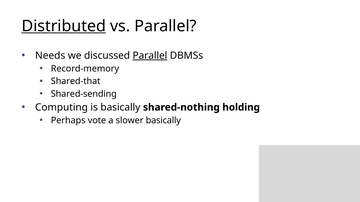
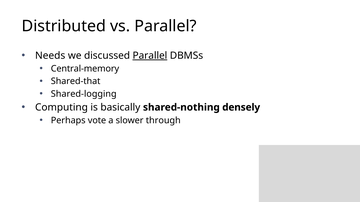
Distributed underline: present -> none (64, 26)
Record-memory: Record-memory -> Central-memory (85, 69)
Shared-sending: Shared-sending -> Shared-logging (84, 94)
holding: holding -> densely (241, 108)
slower basically: basically -> through (163, 121)
